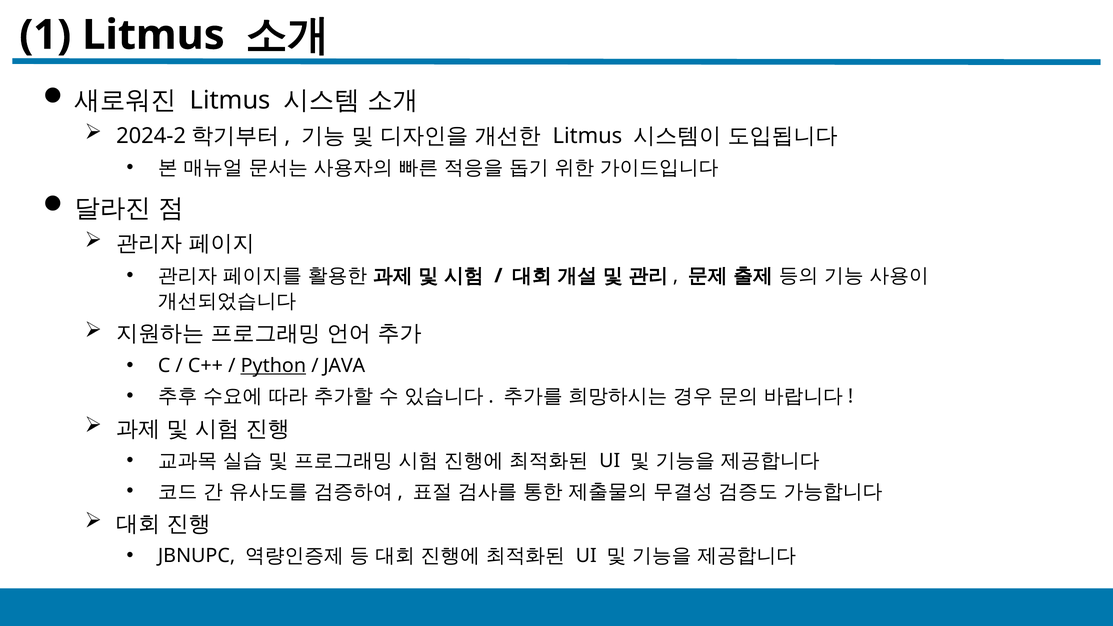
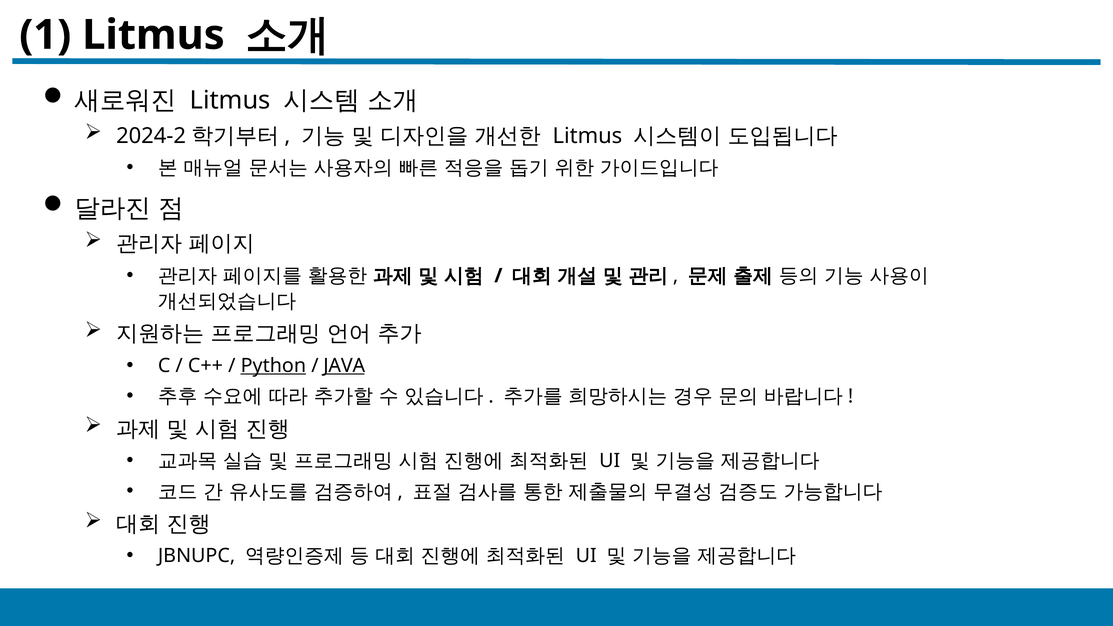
JAVA underline: none -> present (344, 366)
